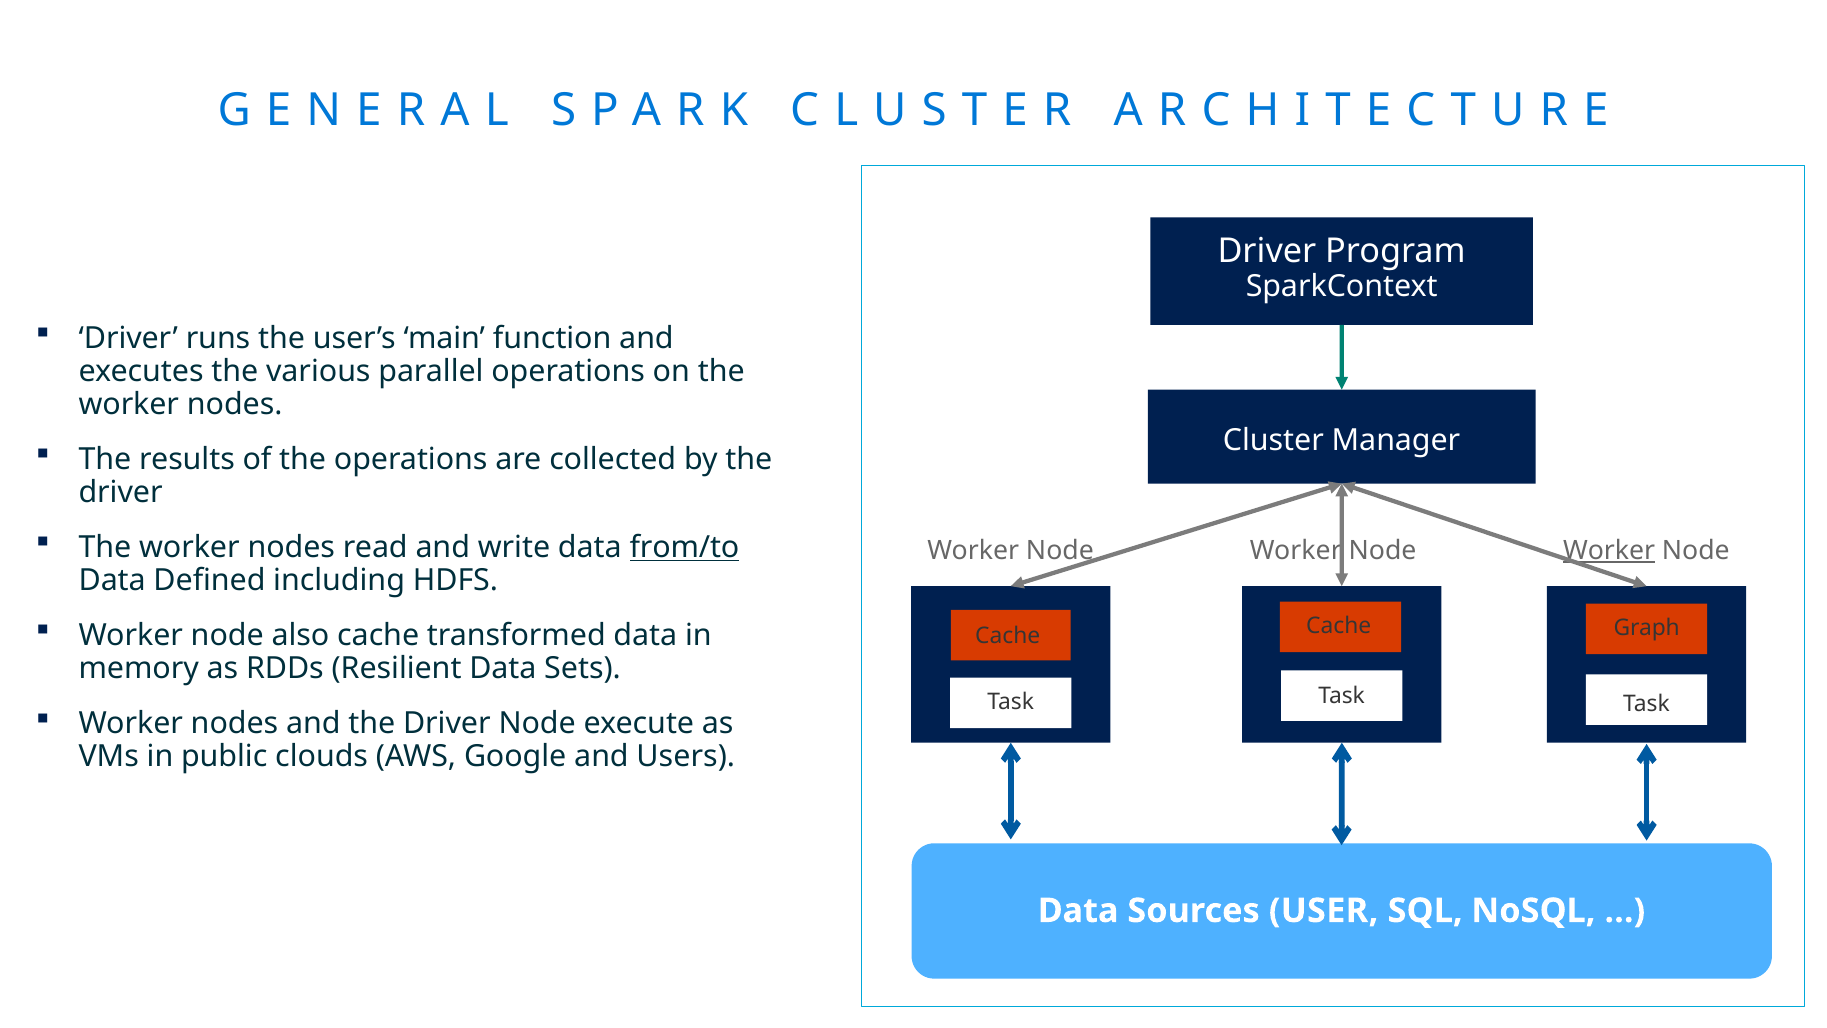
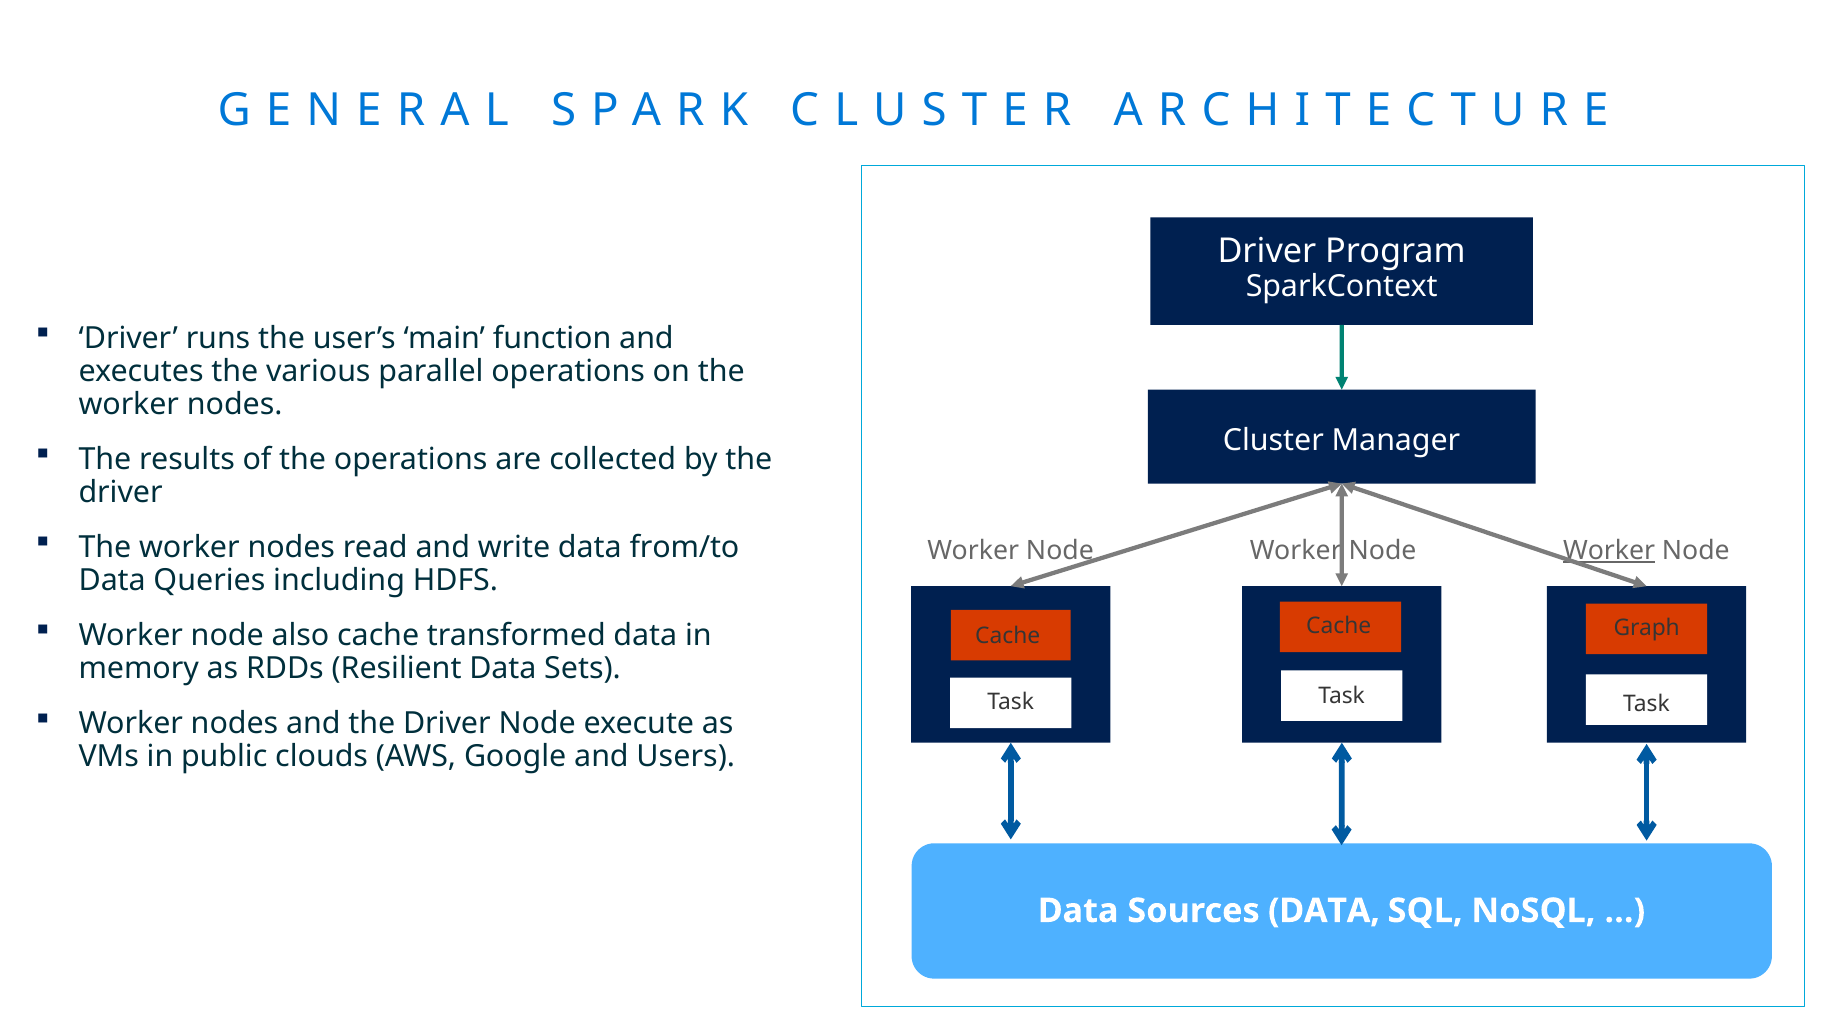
from/to underline: present -> none (684, 547)
Defined: Defined -> Queries (209, 580)
Sources USER: USER -> DATA (1324, 910)
